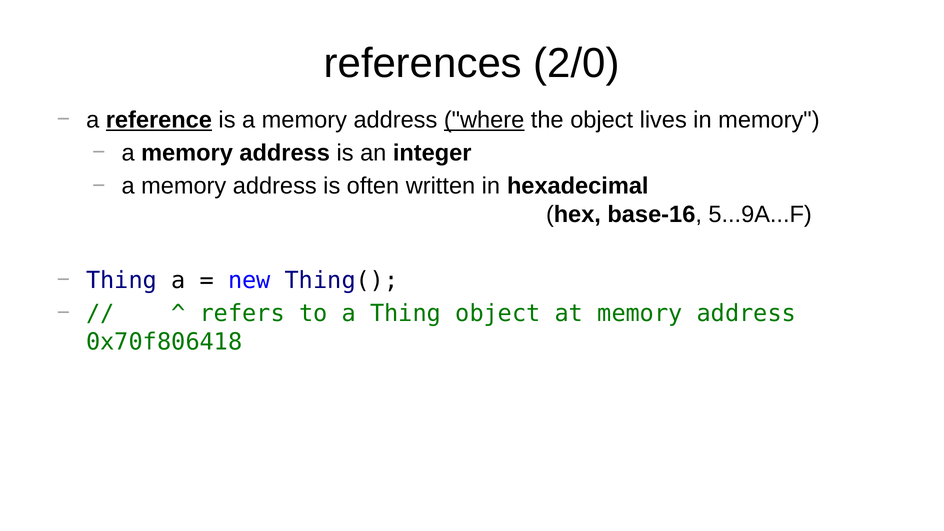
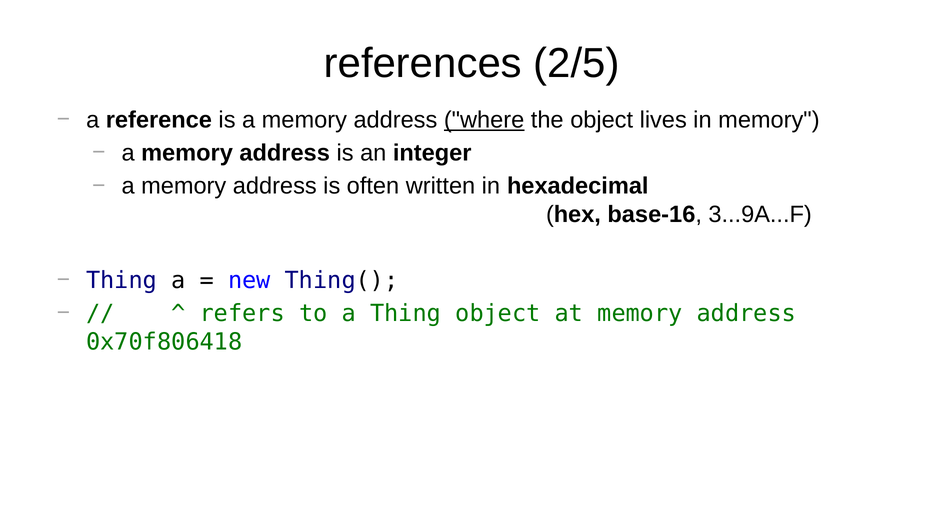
2/0: 2/0 -> 2/5 (577, 64)
reference underline: present -> none (159, 120)
5...9A...F: 5...9A...F -> 3...9A...F (760, 214)
